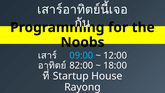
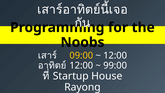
09:00 colour: light blue -> yellow (81, 55)
82:00: 82:00 -> 12:00 (81, 65)
18:00: 18:00 -> 99:00 (115, 65)
